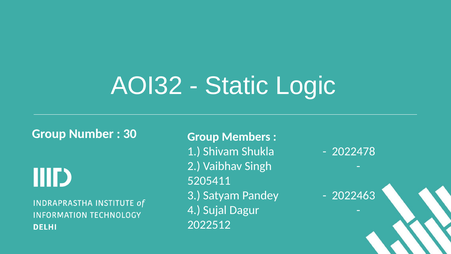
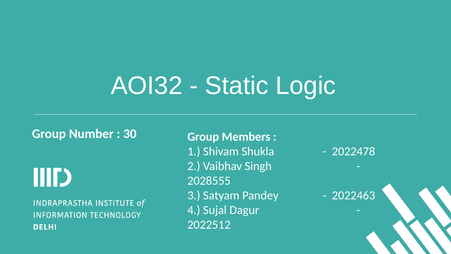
5205411: 5205411 -> 2028555 (209, 181)
